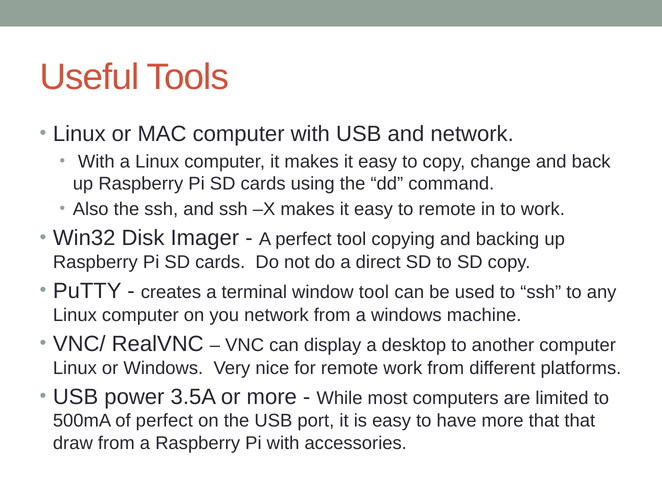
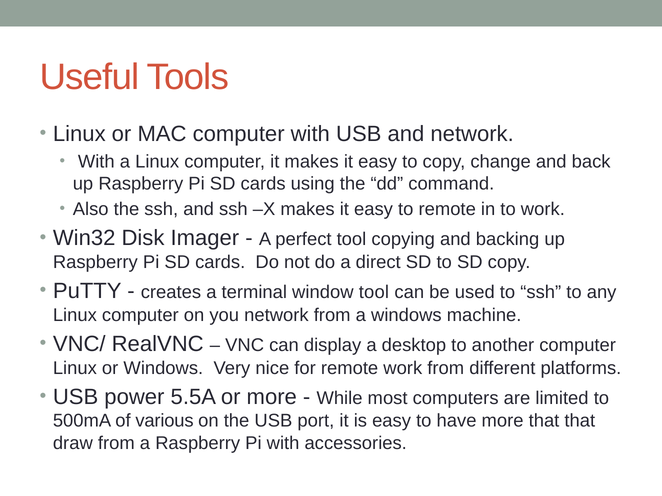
3.5A: 3.5A -> 5.5A (193, 397)
of perfect: perfect -> various (165, 421)
